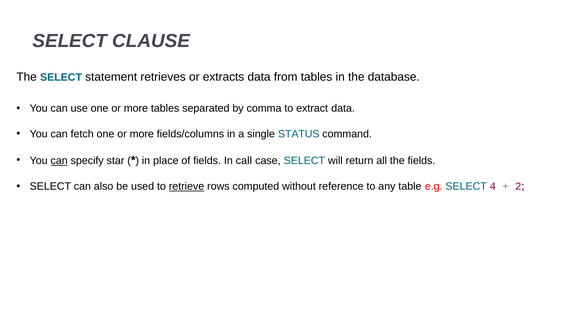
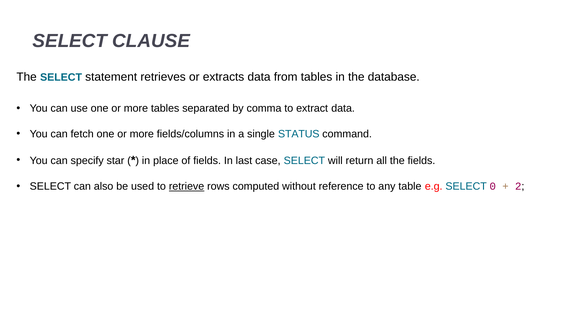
can underline: present -> none (59, 161)
call: call -> last (244, 161)
4: 4 -> 0 (493, 186)
